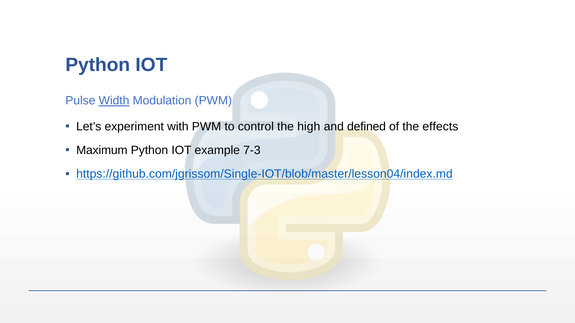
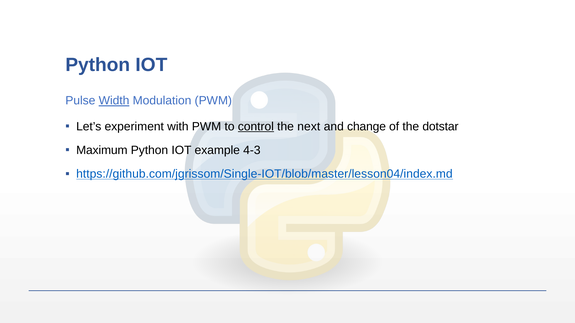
control underline: none -> present (256, 127)
high: high -> next (309, 127)
defined: defined -> change (367, 127)
effects: effects -> dotstar (440, 127)
7-3: 7-3 -> 4-3 (252, 150)
